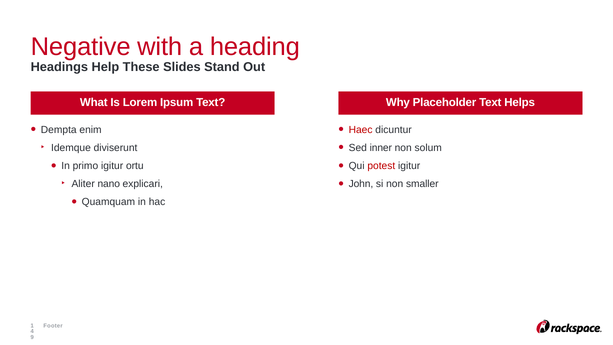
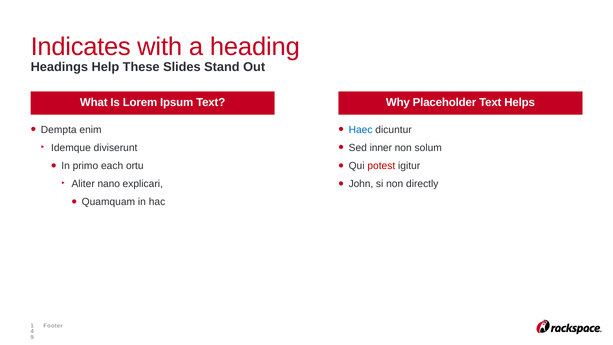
Negative: Negative -> Indicates (81, 47)
Haec colour: red -> blue (361, 130)
primo igitur: igitur -> each (112, 166)
smaller: smaller -> directly (422, 184)
